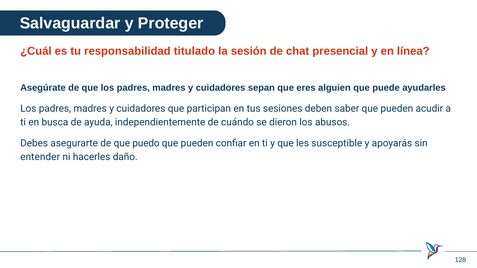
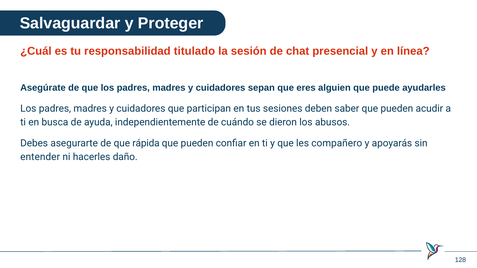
puedo: puedo -> rápida (146, 143)
susceptible: susceptible -> compañero (337, 143)
